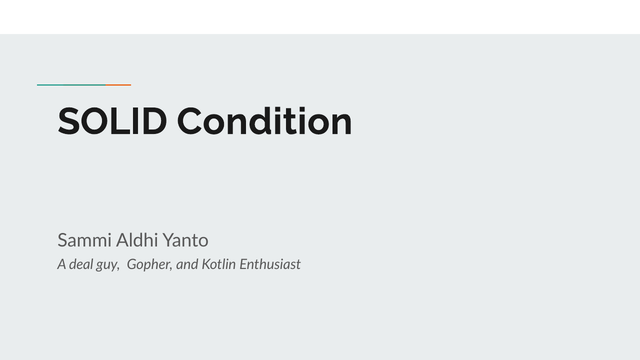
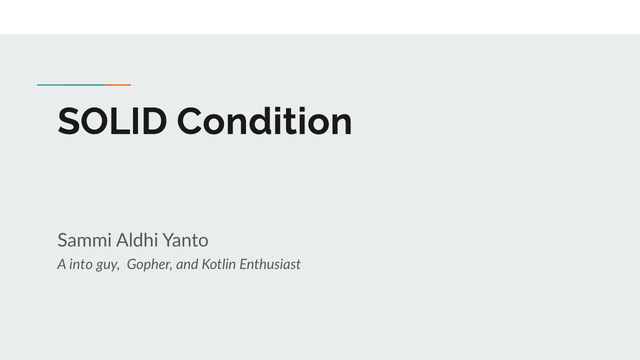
deal: deal -> into (81, 264)
